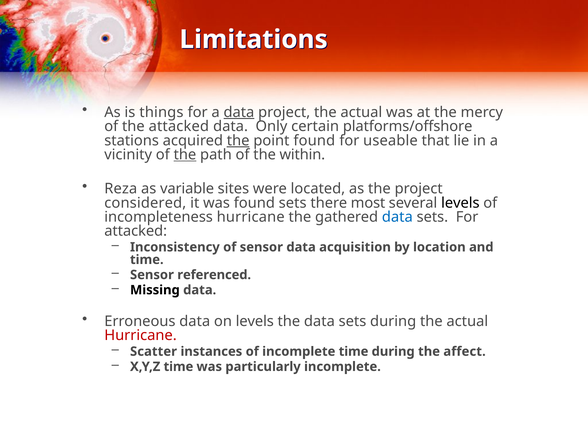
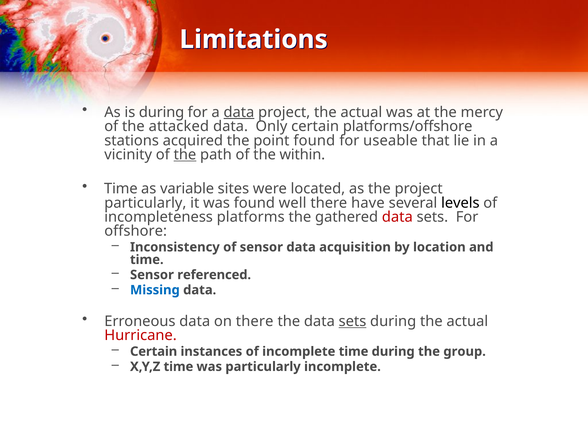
is things: things -> during (162, 112)
the underline: present -> none (238, 141)
Reza: Reza -> Time (121, 189)
considered: considered -> particularly (145, 203)
found sets: sets -> well (293, 203)
most: most -> have (368, 203)
incompleteness hurricane: hurricane -> platforms (251, 217)
data colour: blue -> red (397, 217)
attacked: attacked -> offshore (136, 231)
Missing colour: black -> blue (155, 290)
on levels: levels -> there (255, 321)
sets underline: none -> present (353, 321)
Scatter: Scatter -> Certain (154, 351)
affect: affect -> group (465, 351)
